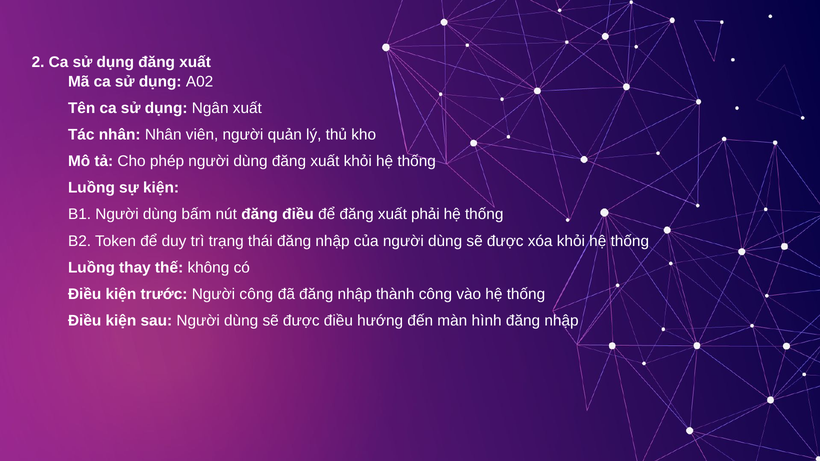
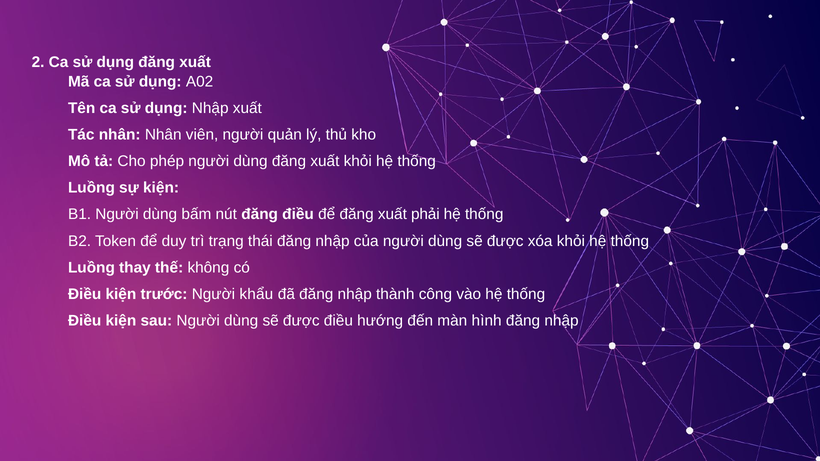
dụng Ngân: Ngân -> Nhập (210, 108)
Người công: công -> khẩu (256, 294)
